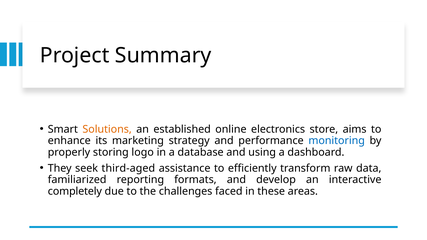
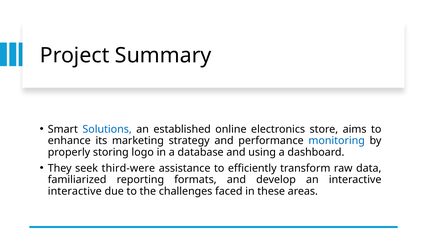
Solutions colour: orange -> blue (107, 129)
third-aged: third-aged -> third-were (128, 168)
completely: completely -> interactive (75, 191)
